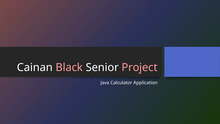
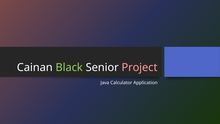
Black colour: pink -> light green (69, 67)
